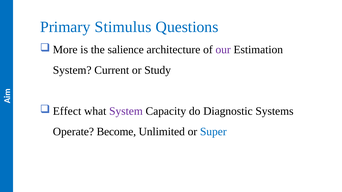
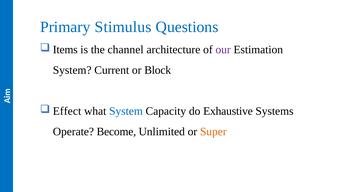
More: More -> Items (65, 50)
salience: salience -> channel (126, 50)
Study: Study -> Block (158, 70)
System colour: purple -> blue (126, 111)
Diagnostic: Diagnostic -> Exhaustive (228, 111)
Super colour: blue -> orange (213, 132)
